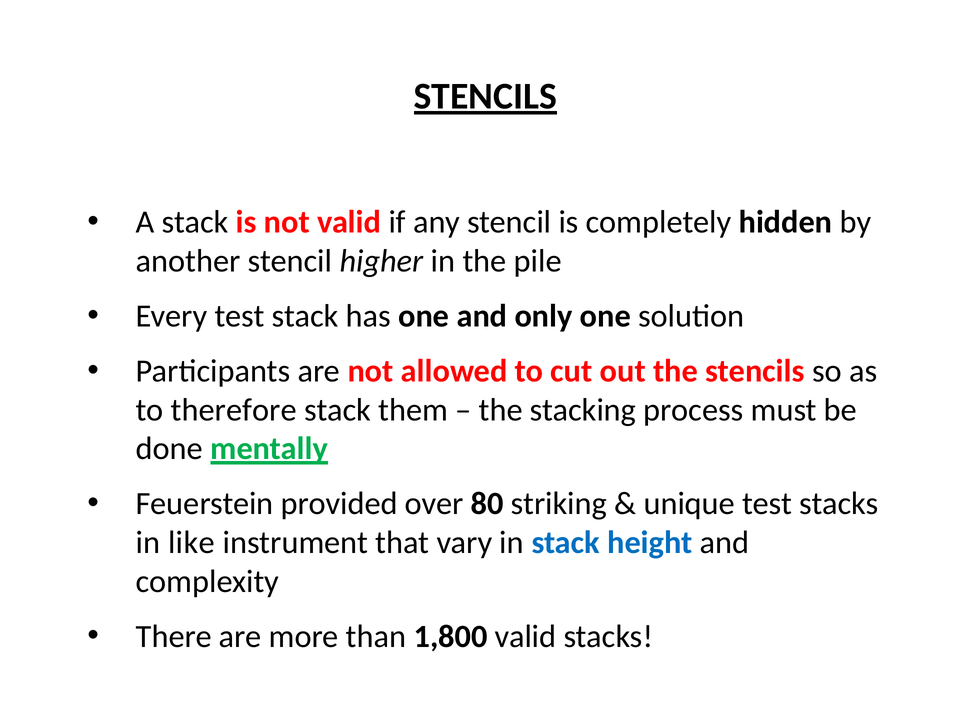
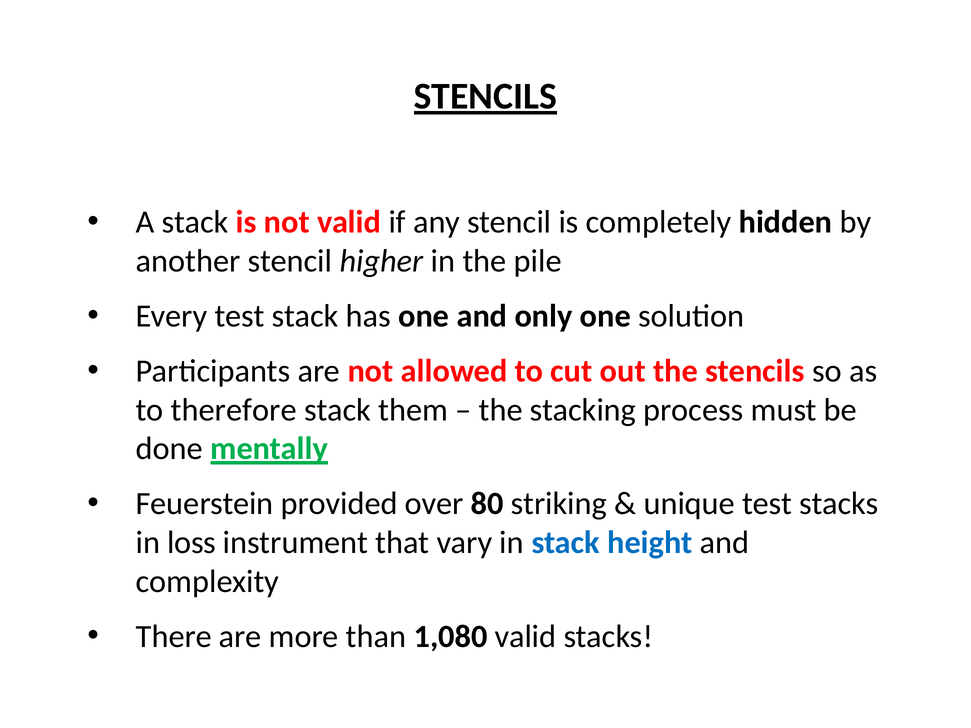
like: like -> loss (192, 543)
1,800: 1,800 -> 1,080 (451, 637)
